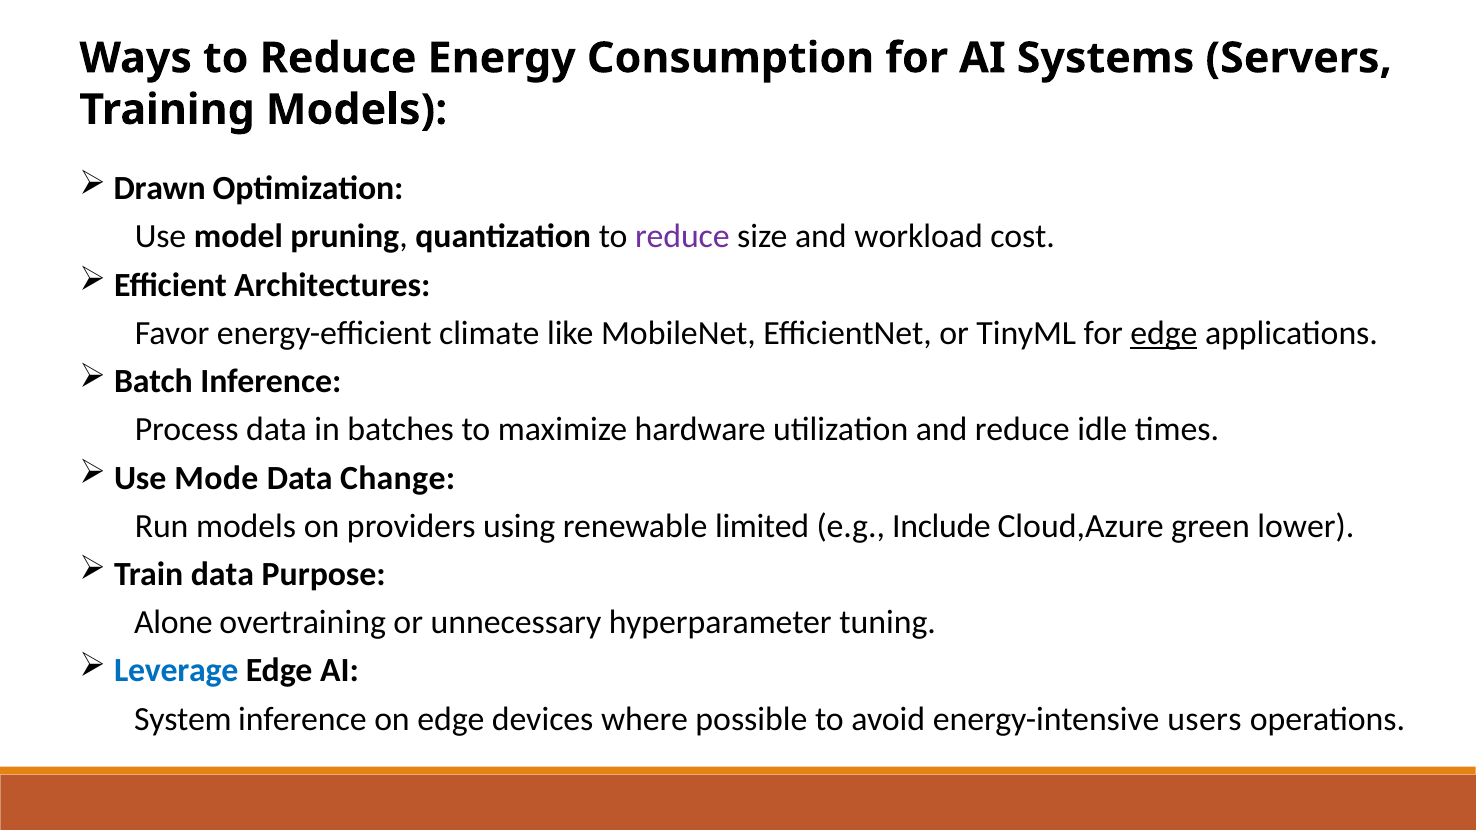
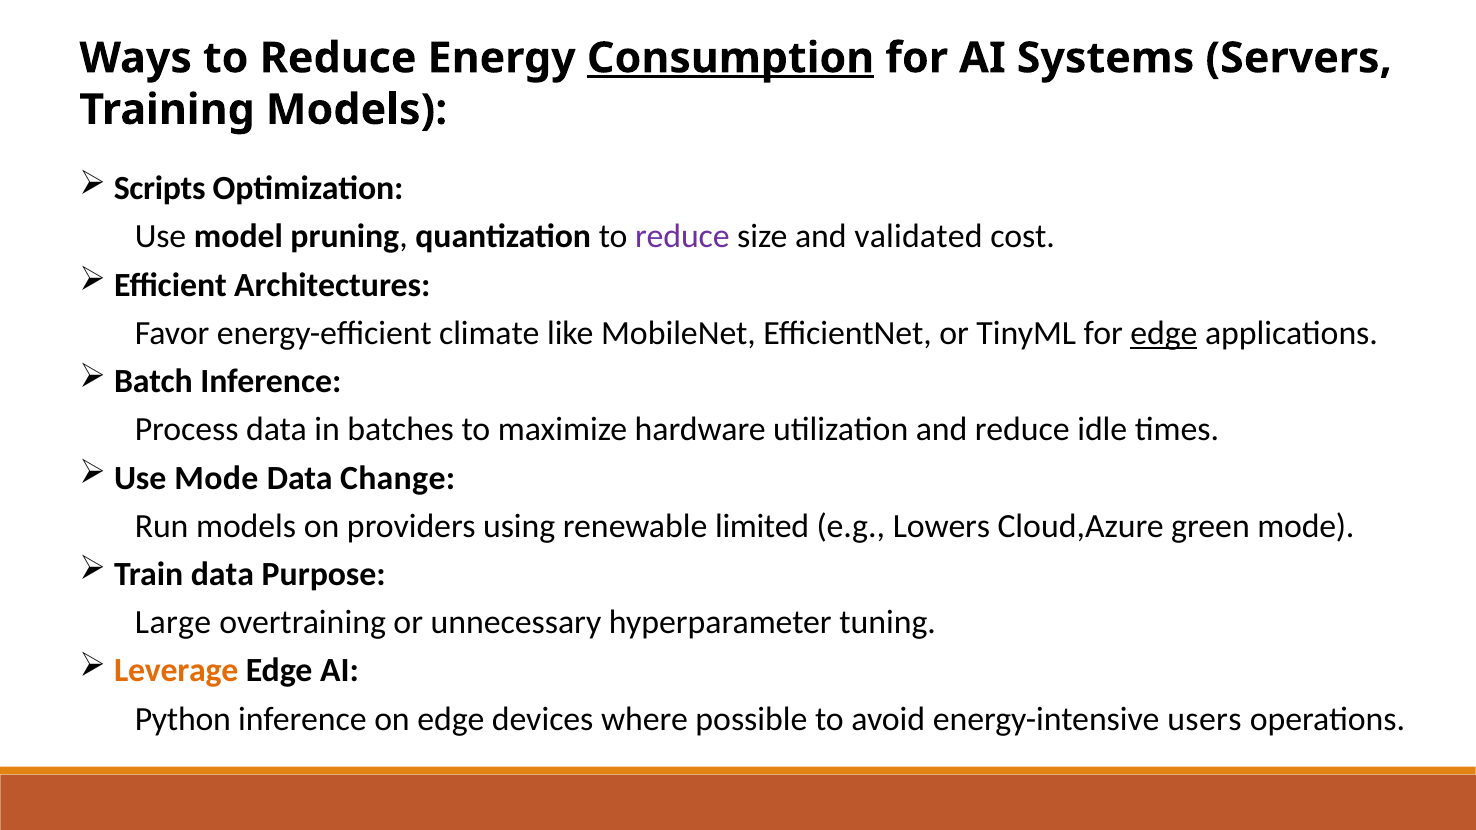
Consumption underline: none -> present (731, 58)
Drawn: Drawn -> Scripts (160, 189)
workload: workload -> validated (918, 237)
Include: Include -> Lowers (941, 526)
green lower: lower -> mode (1306, 526)
Alone: Alone -> Large (173, 623)
Leverage colour: blue -> orange (176, 671)
System: System -> Python (183, 719)
